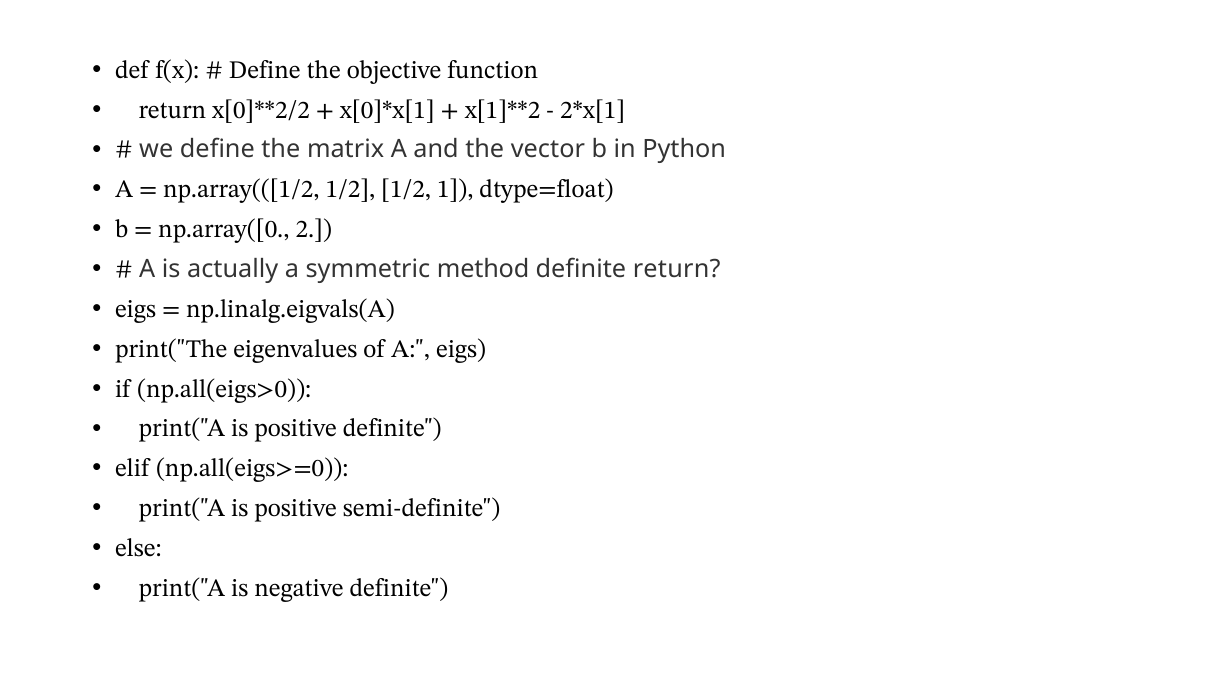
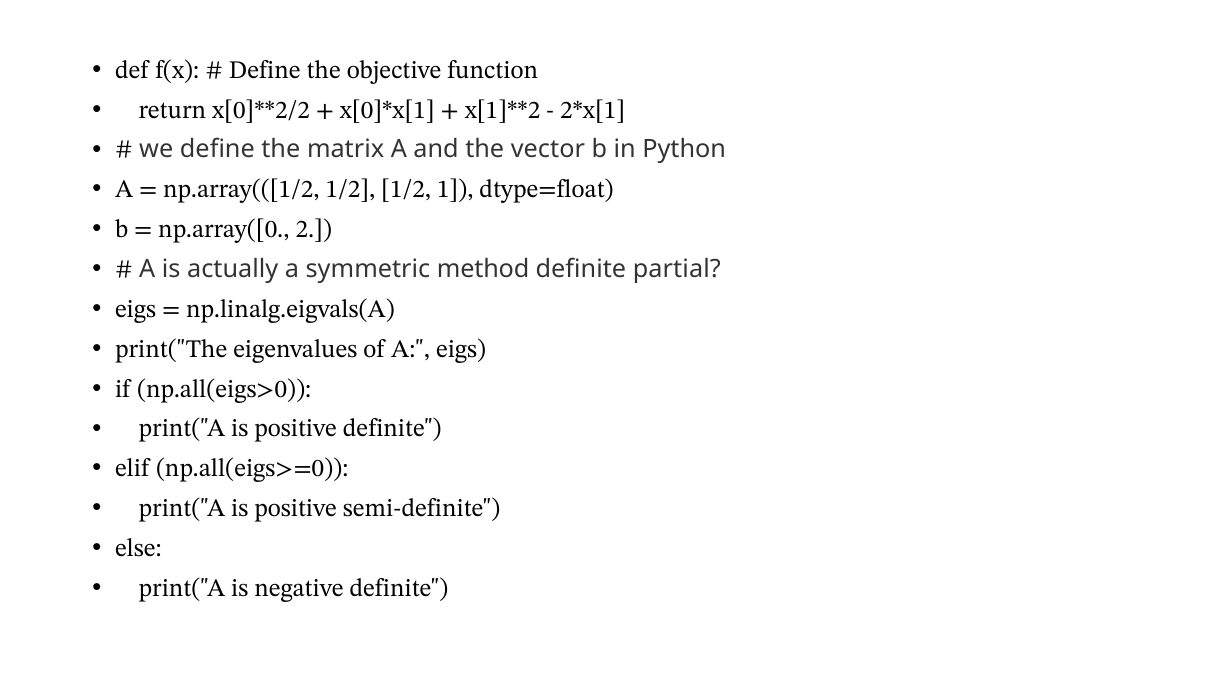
definite return: return -> partial (677, 269)
